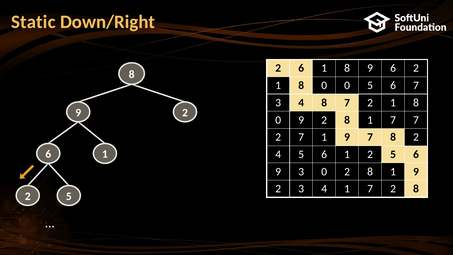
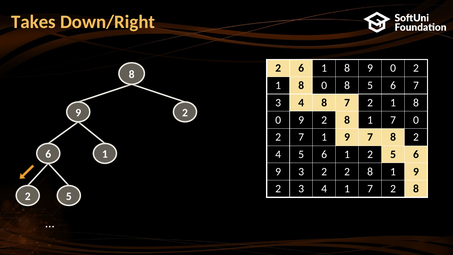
Static: Static -> Takes (33, 22)
9 6: 6 -> 0 (393, 68)
0 0: 0 -> 8 (347, 85)
7 7: 7 -> 0 (416, 120)
3 0: 0 -> 2 (324, 172)
